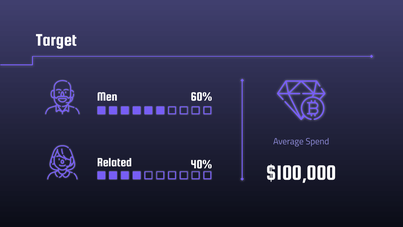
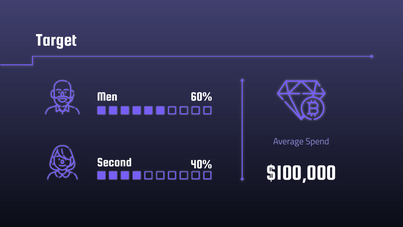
Related: Related -> Second (114, 162)
